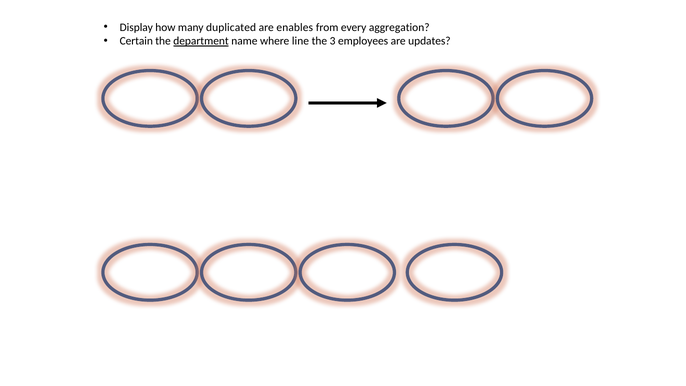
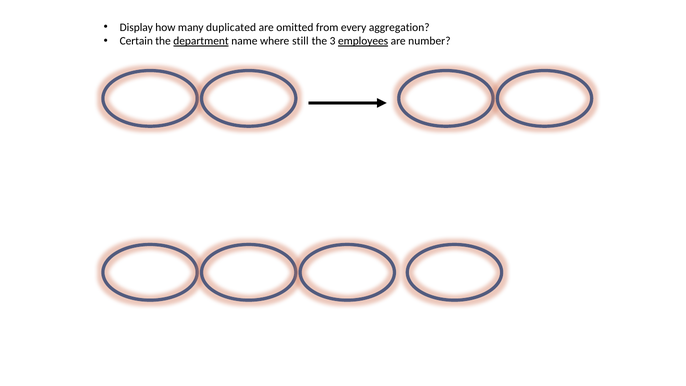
enables: enables -> omitted (295, 27)
line: line -> still (300, 41)
employees underline: none -> present (363, 41)
updates: updates -> number (429, 41)
